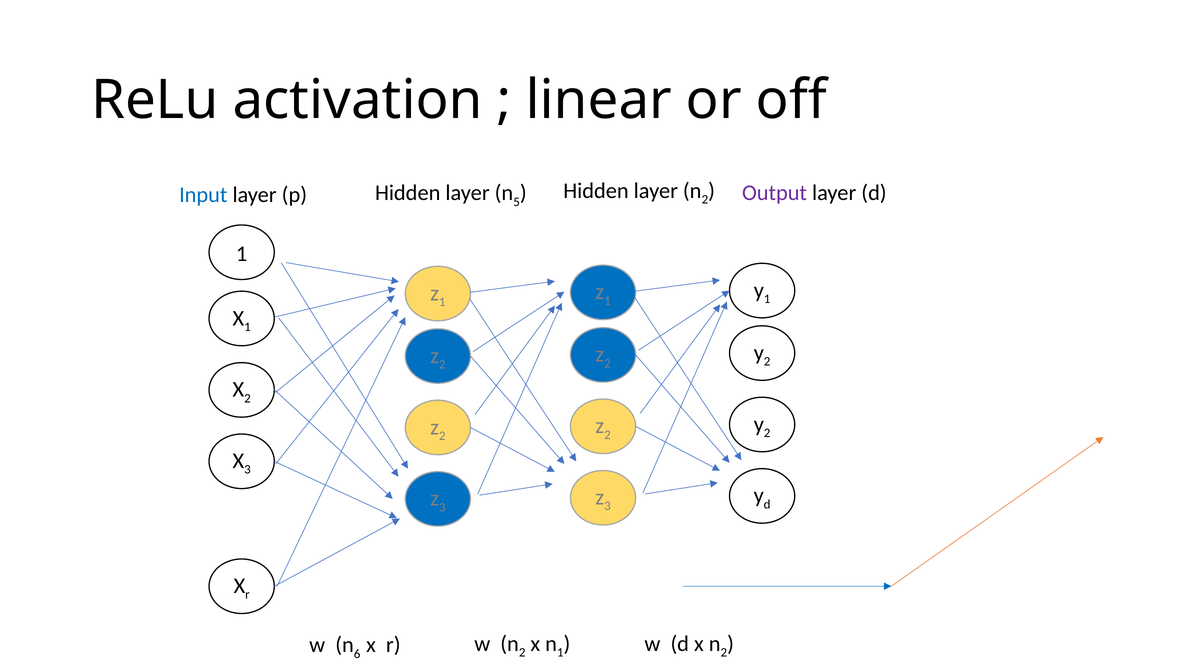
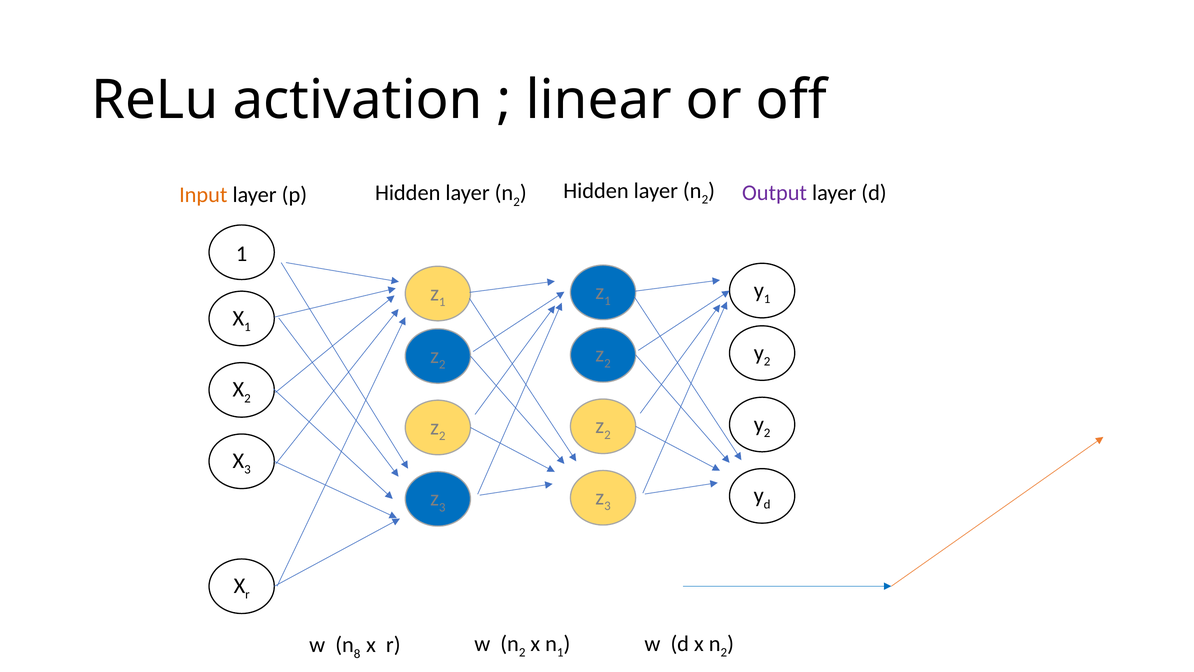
5: 5 -> 2 (517, 202)
Input colour: blue -> orange (203, 195)
6: 6 -> 8 (357, 653)
